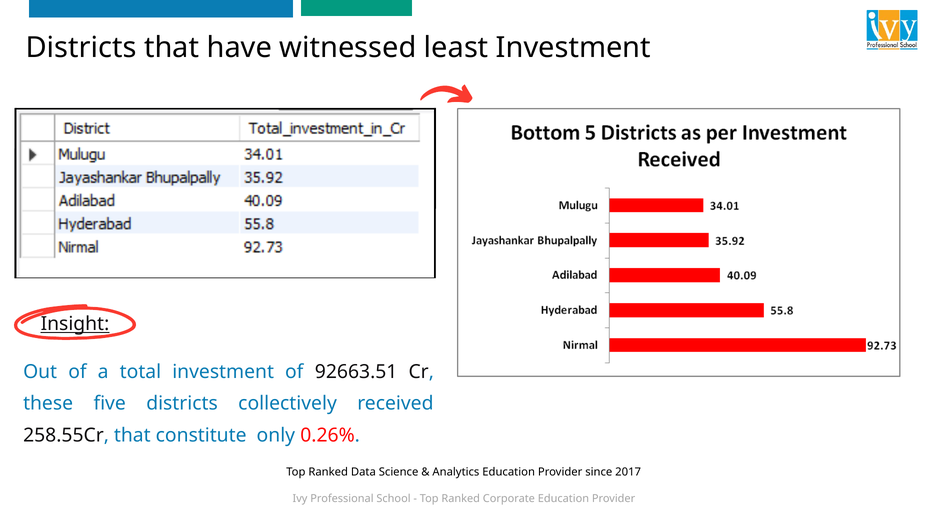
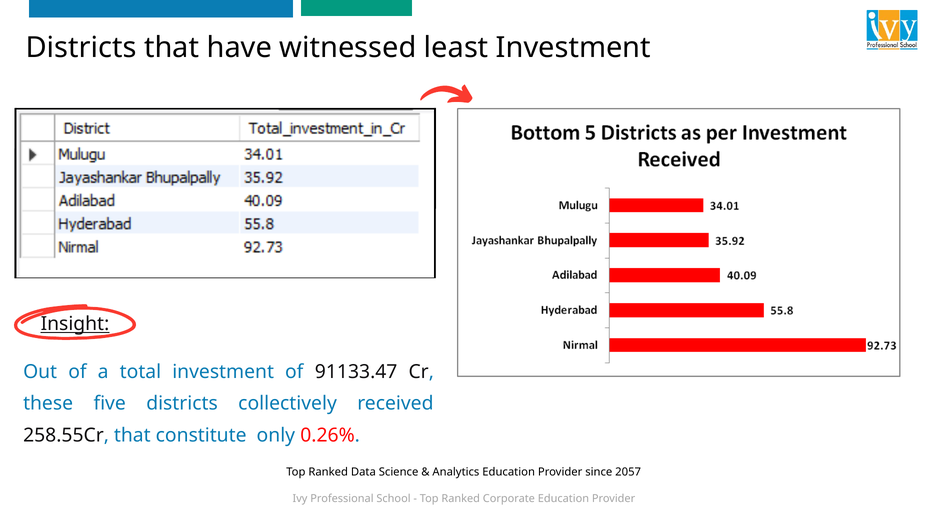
92663.51: 92663.51 -> 91133.47 (356, 372)
2017: 2017 -> 2057 (628, 472)
